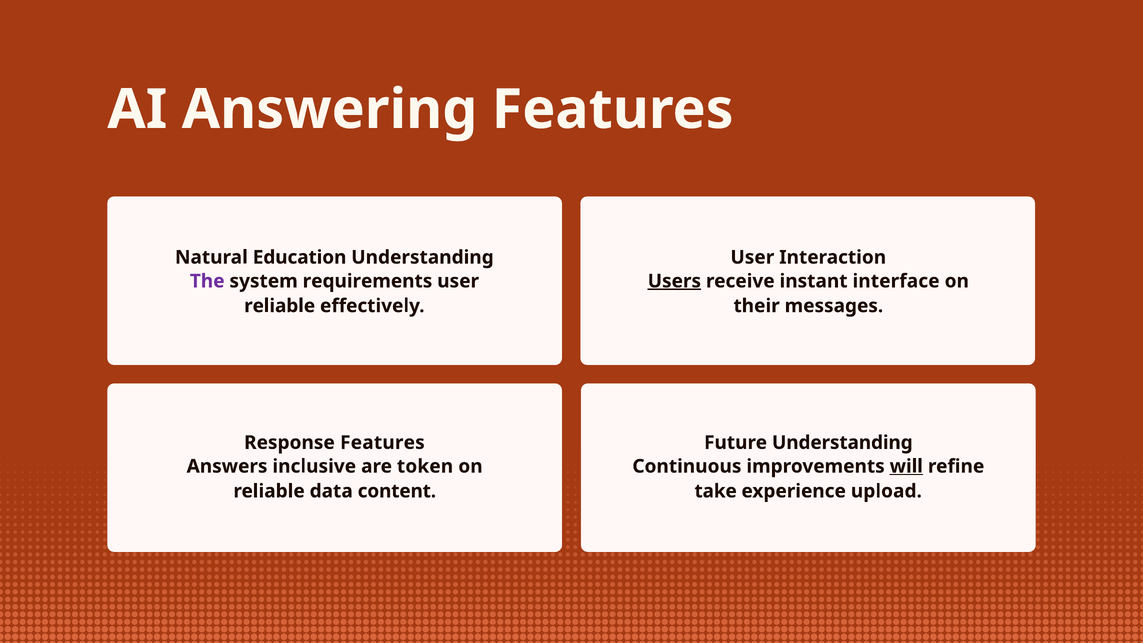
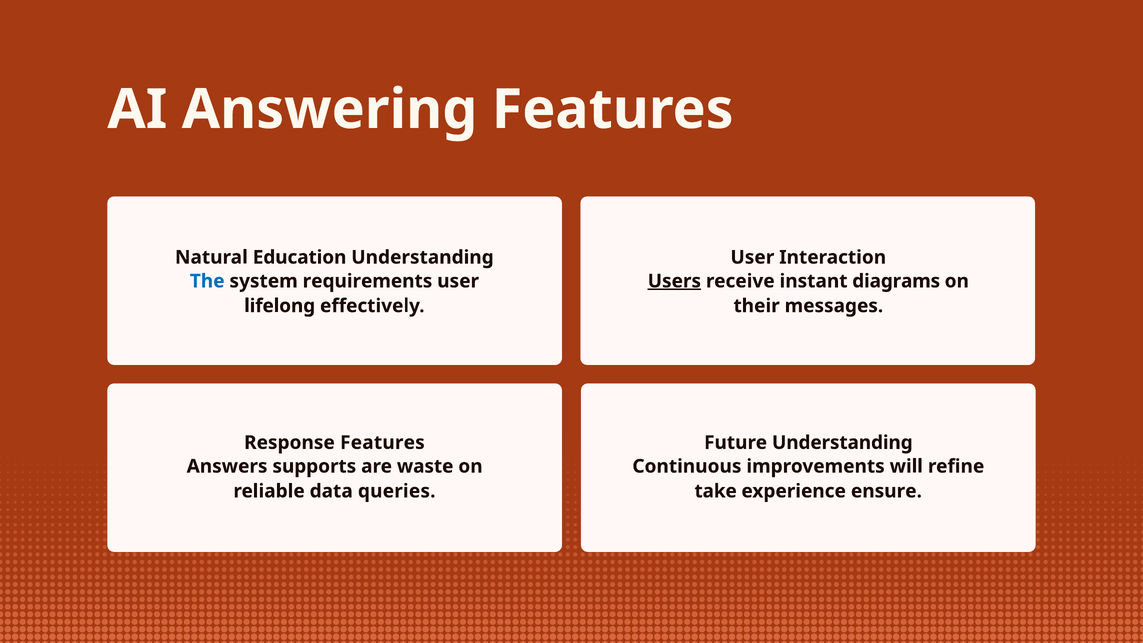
The colour: purple -> blue (207, 281)
interface: interface -> diagrams (896, 281)
reliable: reliable -> lifelong (280, 306)
inclusive: inclusive -> supports (314, 466)
token: token -> waste (425, 466)
will underline: present -> none (906, 466)
content: content -> queries (397, 491)
upload: upload -> ensure (886, 491)
